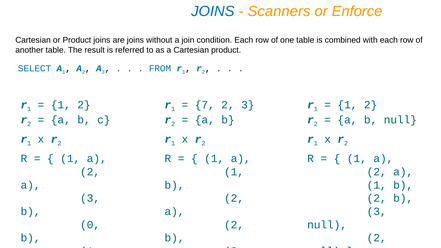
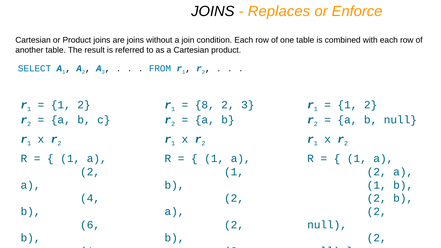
JOINS colour: blue -> black (213, 11)
Scanners: Scanners -> Replaces (279, 11)
7: 7 -> 8 (205, 105)
3: 3 -> 4 (90, 198)
3: 3 -> 2 (377, 212)
0: 0 -> 6 (90, 225)
